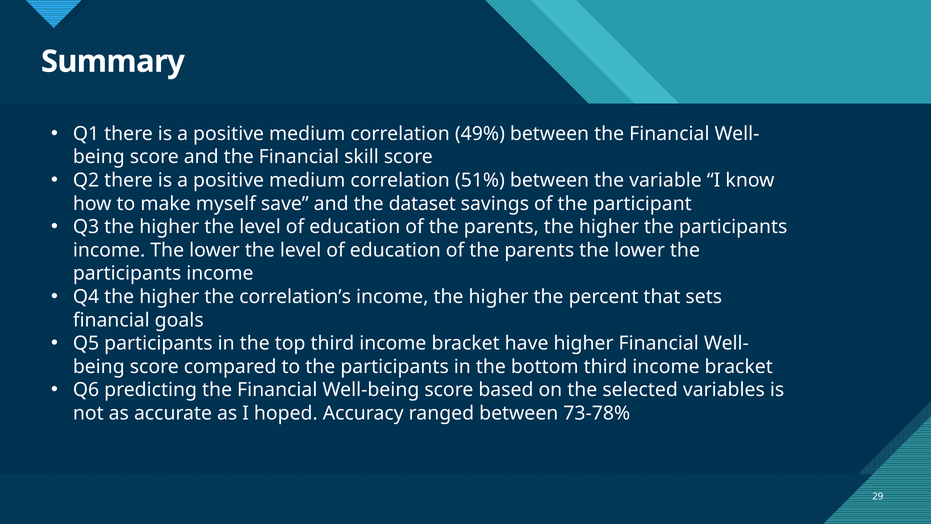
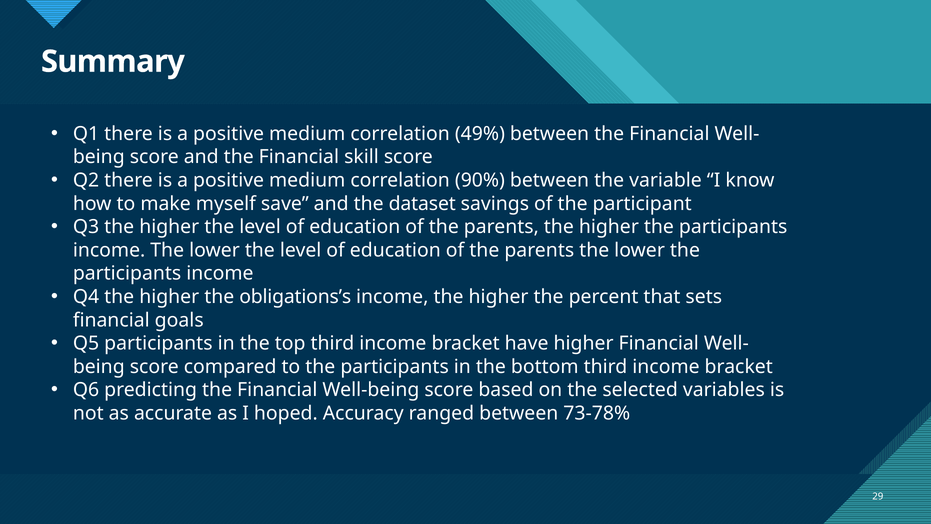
51%: 51% -> 90% (480, 180)
correlation’s: correlation’s -> obligations’s (295, 297)
